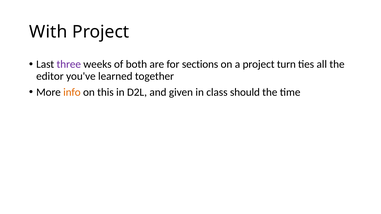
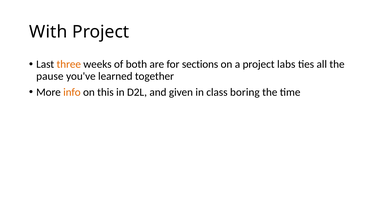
three colour: purple -> orange (69, 64)
turn: turn -> labs (286, 64)
editor: editor -> pause (50, 76)
should: should -> boring (245, 92)
